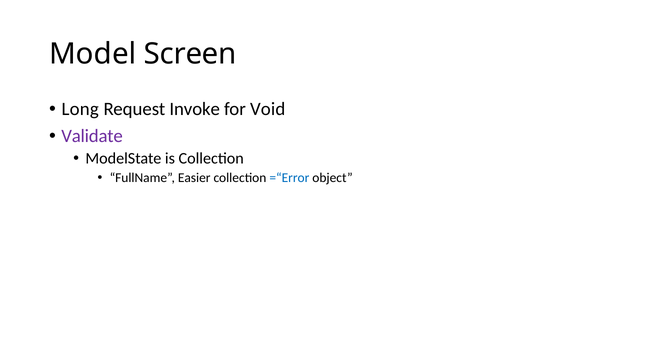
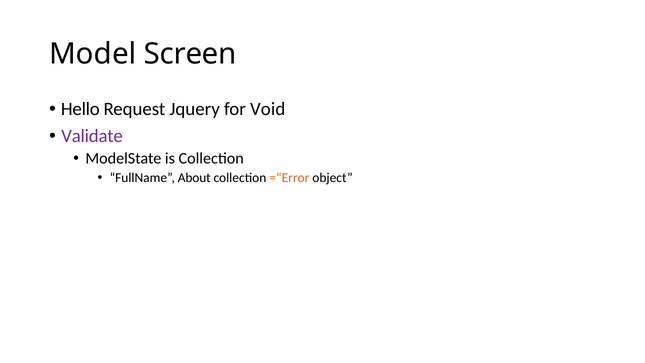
Long: Long -> Hello (80, 109)
Invoke: Invoke -> Jquery (195, 109)
Easier: Easier -> About (194, 178)
=“Error colour: blue -> orange (289, 178)
